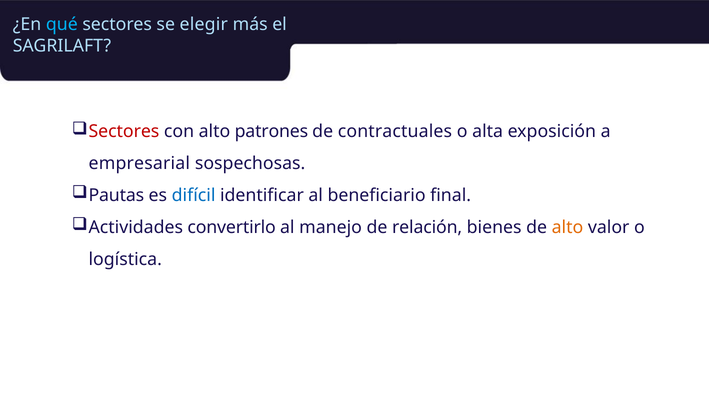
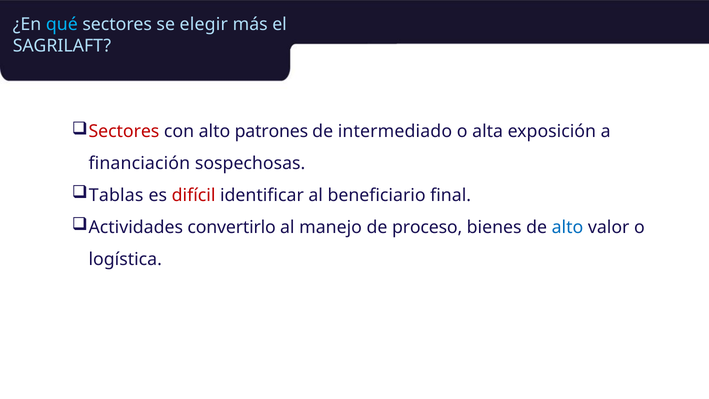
contractuales: contractuales -> intermediado (395, 132)
empresarial: empresarial -> financiación (139, 163)
Pautas: Pautas -> Tablas (116, 195)
difícil colour: blue -> red (194, 195)
relación: relación -> proceso (427, 227)
alto colour: orange -> blue (567, 227)
